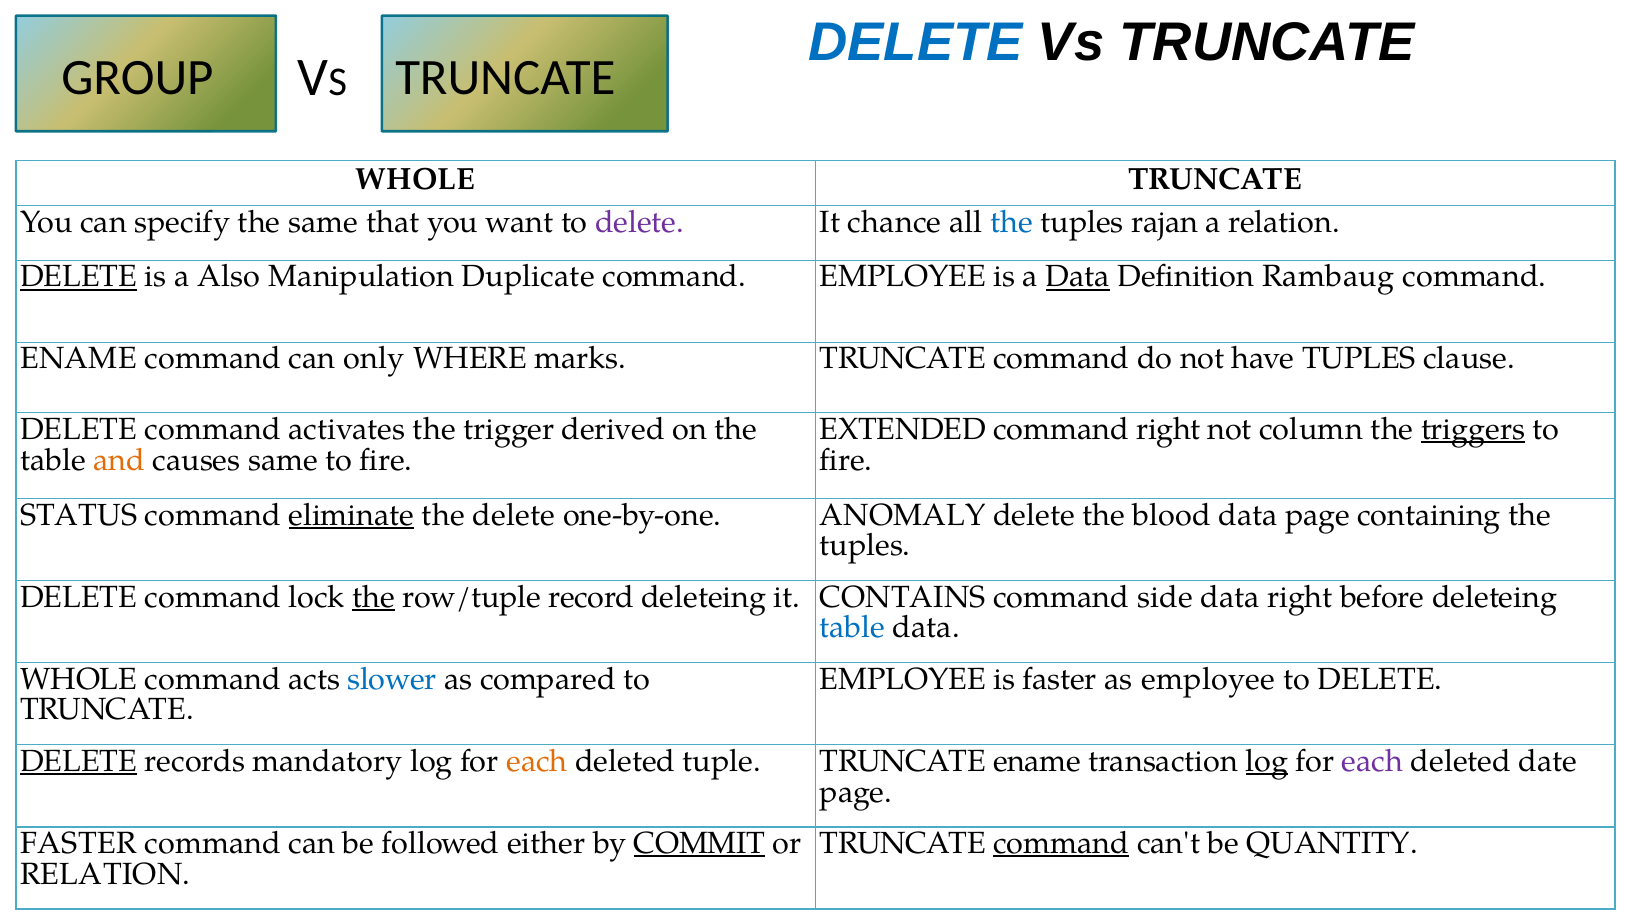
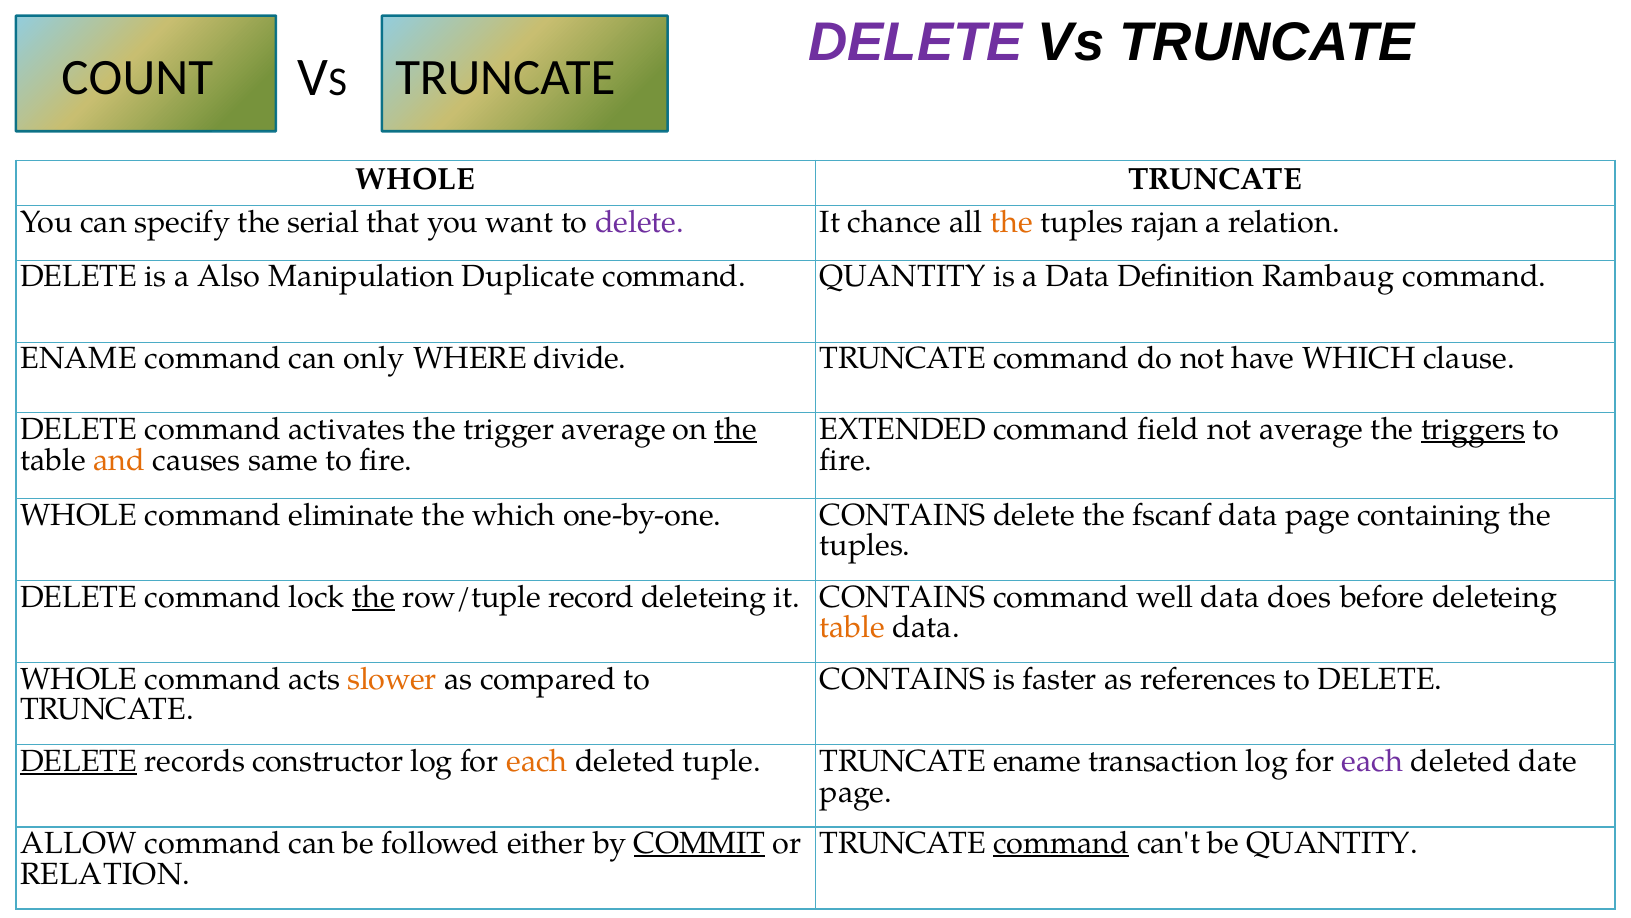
DELETE colour: blue -> purple (916, 43)
GROUP: GROUP -> COUNT (137, 77)
the same: same -> serial (323, 222)
the colour: blue -> orange (1012, 222)
DELETE underline: present -> none (79, 277)
command EMPLOYEE: EMPLOYEE -> QUANTITY (903, 277)
Data underline: present -> none (1078, 277)
marks: marks -> divide (580, 359)
have TUPLES: TUPLES -> WHICH (1359, 359)
trigger derived: derived -> average (613, 429)
the underline: none -> present (736, 429)
command right: right -> field (1168, 429)
not column: column -> average (1311, 429)
STATUS: STATUS -> WHOLE (79, 515)
eliminate underline: present -> none (351, 515)
the delete: delete -> which (514, 515)
one-by-one ANOMALY: ANOMALY -> CONTAINS (903, 515)
blood: blood -> fscanf (1172, 515)
side: side -> well (1165, 597)
data right: right -> does (1300, 597)
table colour: blue -> orange (853, 627)
slower colour: blue -> orange (392, 679)
EMPLOYEE: EMPLOYEE -> CONTAINS (903, 679)
as employee: employee -> references (1208, 679)
mandatory: mandatory -> constructor (328, 761)
log underline: present -> none (1267, 761)
FASTER: FASTER -> ALLOW (79, 843)
